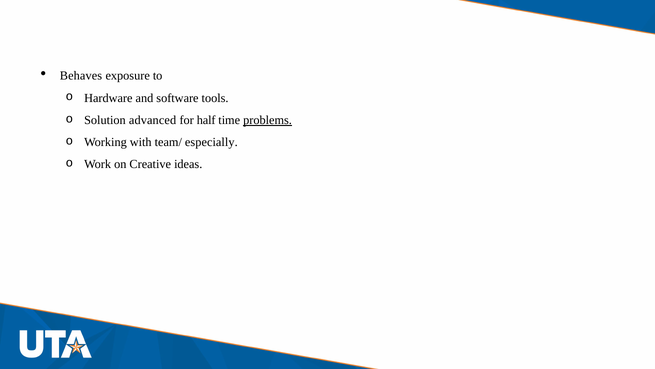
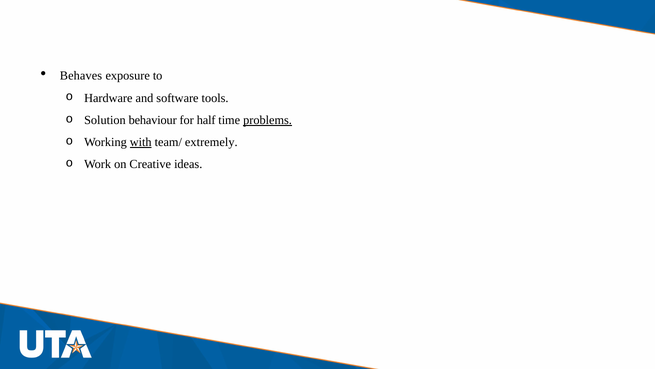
advanced: advanced -> behaviour (153, 120)
with underline: none -> present (141, 142)
especially: especially -> extremely (211, 142)
